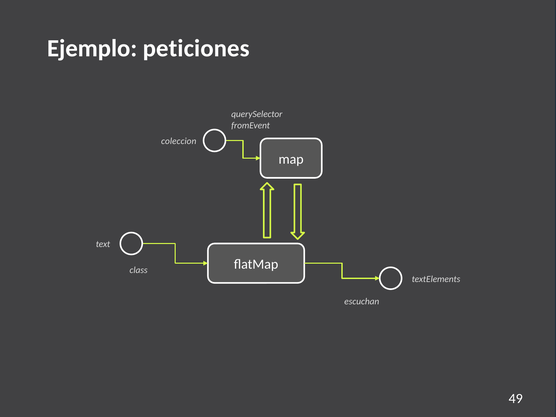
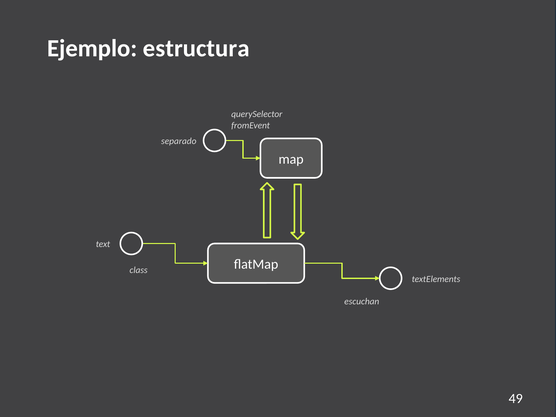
peticiones: peticiones -> estructura (196, 48)
coleccion: coleccion -> separado (179, 141)
